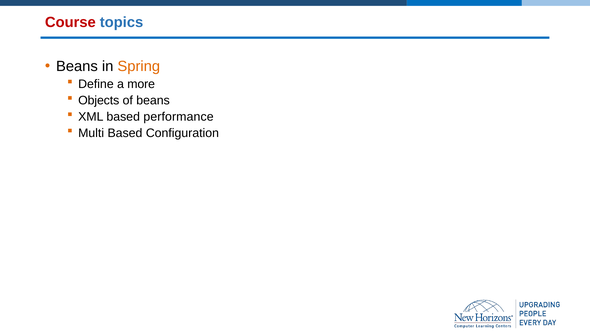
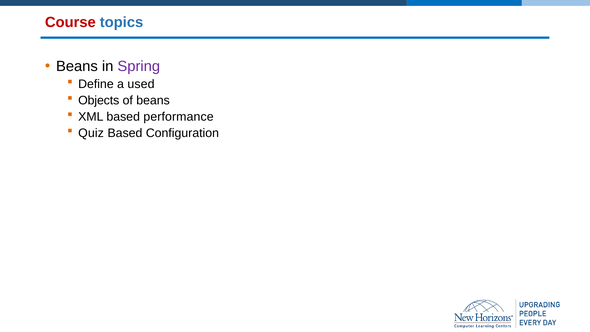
Spring colour: orange -> purple (139, 66)
more: more -> used (141, 84)
Multi: Multi -> Quiz (91, 133)
